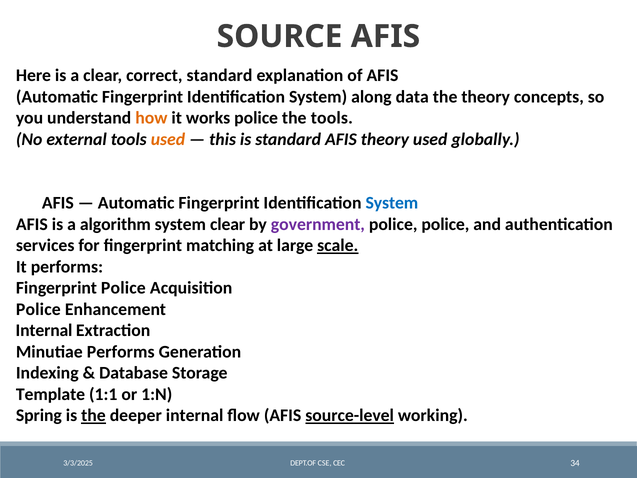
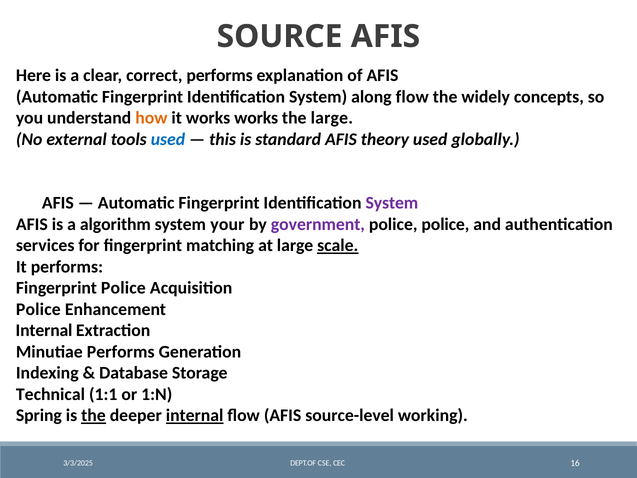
correct standard: standard -> performs (220, 76)
along data: data -> flow (412, 97)
the theory: theory -> widely (486, 97)
works police: police -> works (256, 118)
the tools: tools -> large (332, 118)
used colour: orange -> blue (168, 139)
System colour: blue -> purple (392, 203)
system clear: clear -> your (227, 224)
Template: Template -> Technical (50, 394)
internal underline: none -> present (195, 415)
source-level underline: present -> none (350, 415)
34: 34 -> 16 (575, 463)
